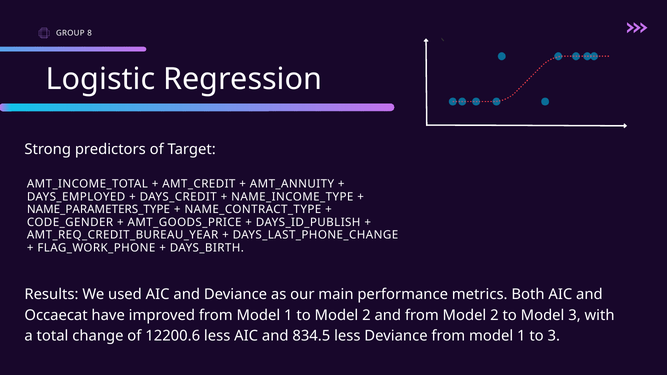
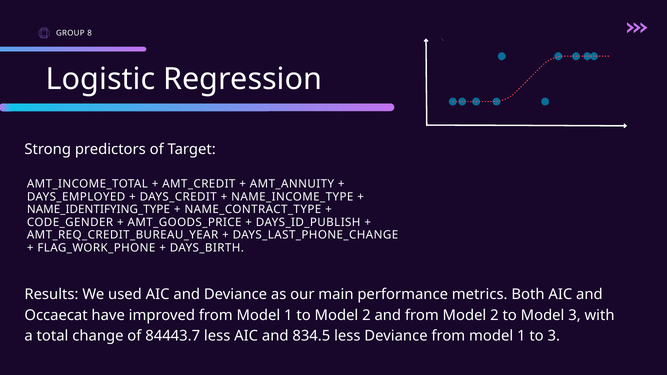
NAME_PARAMETERS_TYPE: NAME_PARAMETERS_TYPE -> NAME_IDENTIFYING_TYPE (98, 210)
12200.6: 12200.6 -> 84443.7 (173, 336)
